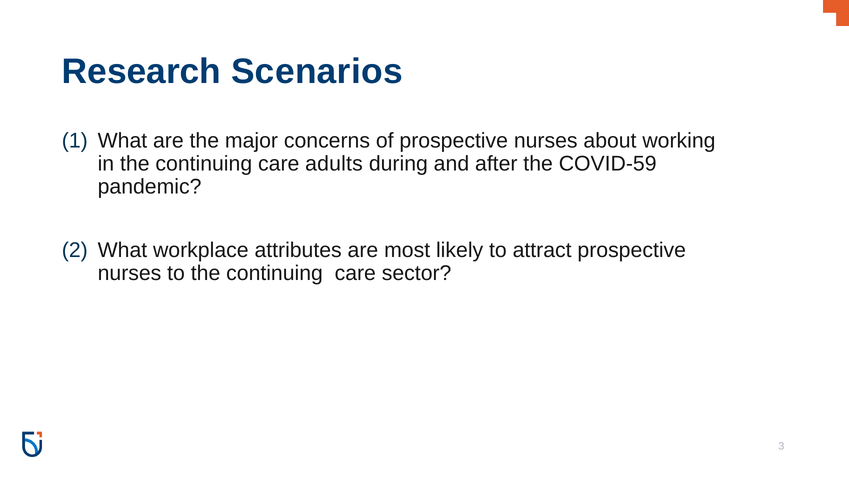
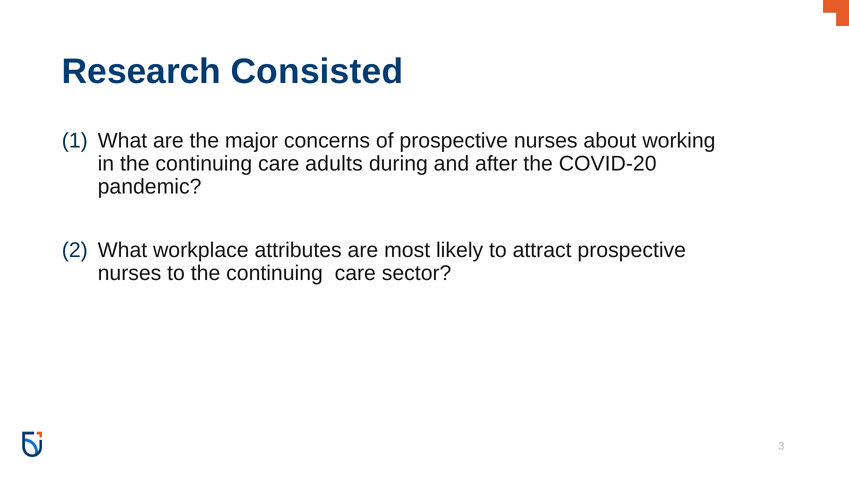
Scenarios: Scenarios -> Consisted (317, 71)
COVID-59: COVID-59 -> COVID-20 (608, 164)
